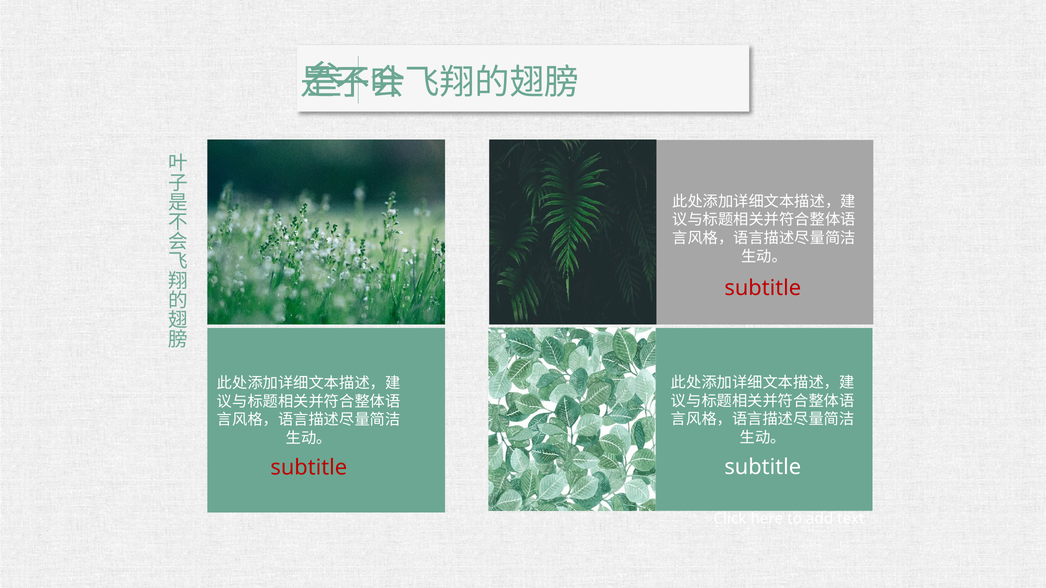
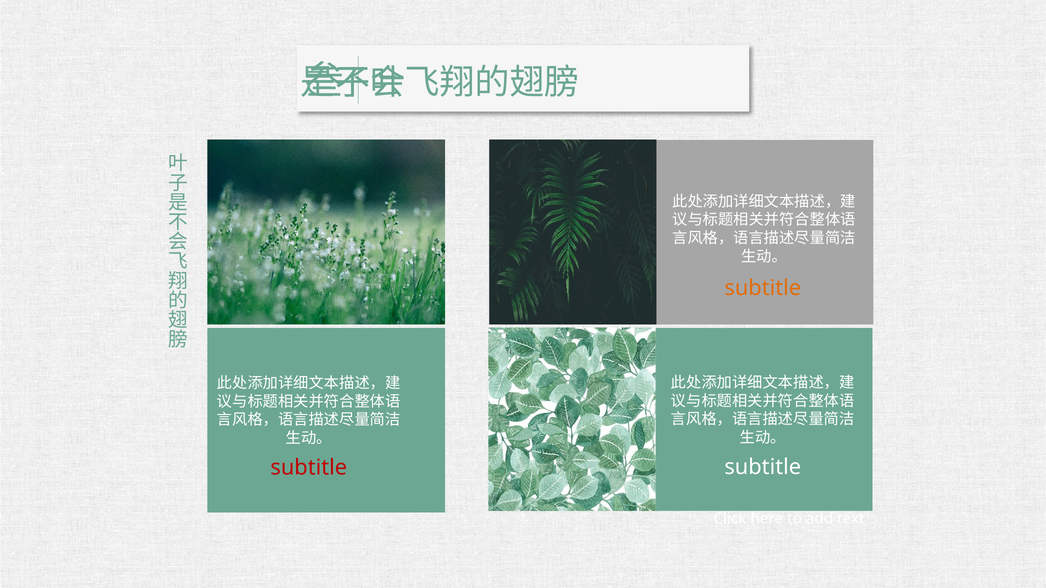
subtitle colour: red -> orange (763, 288)
